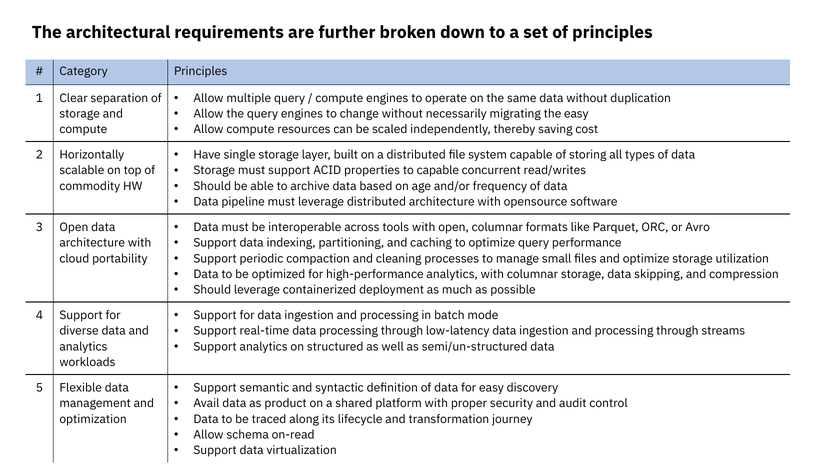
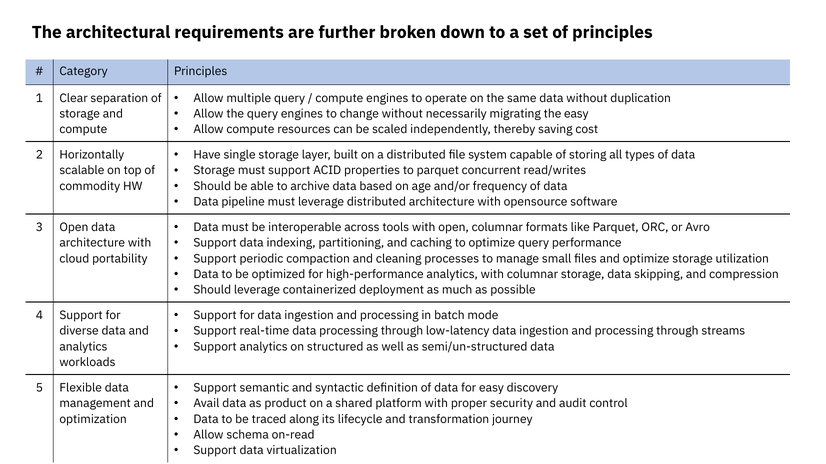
to capable: capable -> parquet (438, 171)
